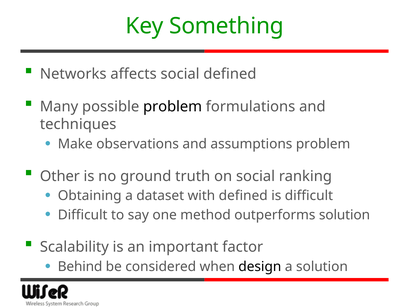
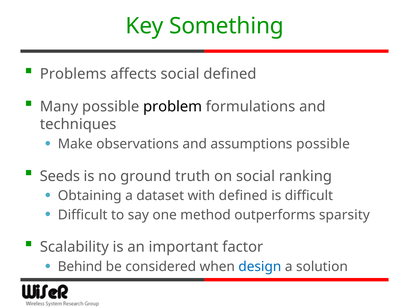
Networks: Networks -> Problems (73, 74)
assumptions problem: problem -> possible (323, 144)
Other: Other -> Seeds (60, 176)
outperforms solution: solution -> sparsity (344, 215)
design colour: black -> blue (260, 266)
